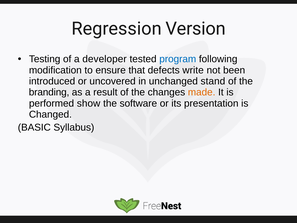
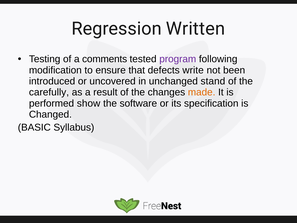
Version: Version -> Written (195, 29)
developer: developer -> comments (105, 59)
program colour: blue -> purple (178, 59)
branding: branding -> carefully (49, 92)
presentation: presentation -> specification (211, 103)
